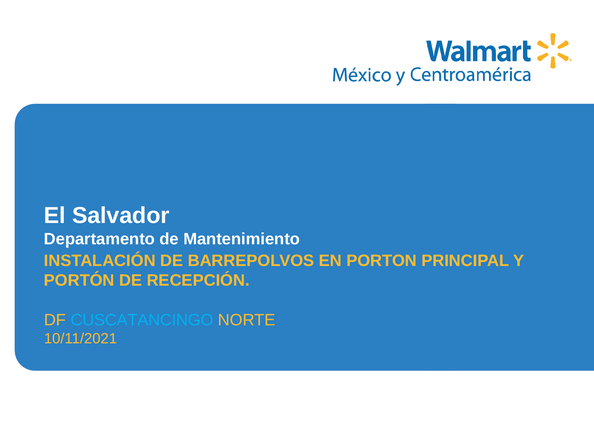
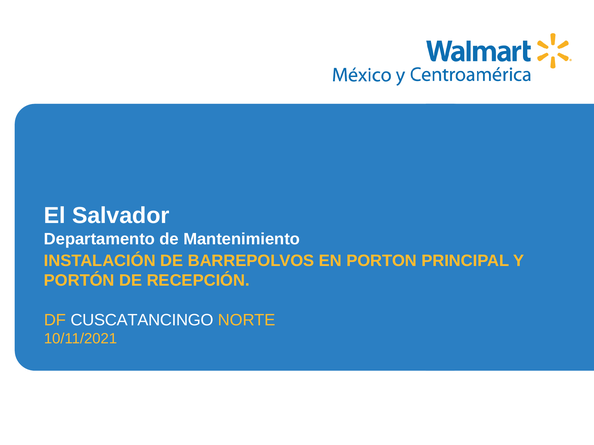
CUSCATANCINGO colour: light blue -> white (142, 320)
